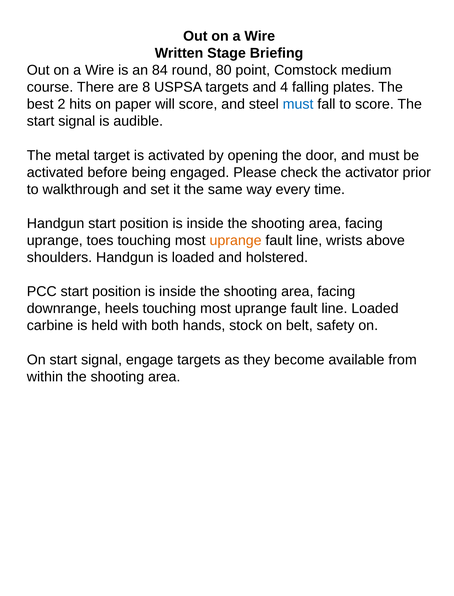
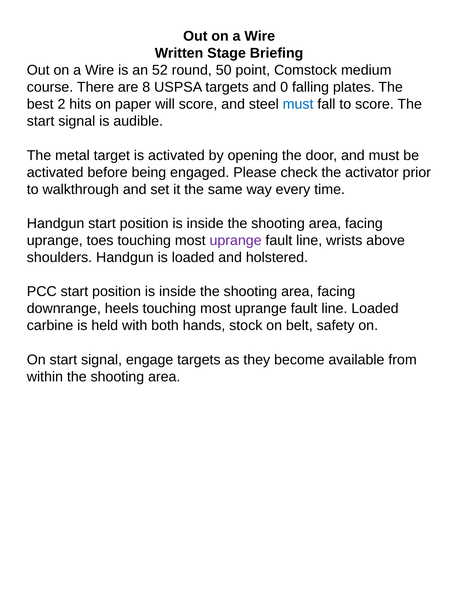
84: 84 -> 52 (160, 70)
80: 80 -> 50 (224, 70)
4: 4 -> 0 (284, 87)
uprange colour: orange -> purple (236, 240)
